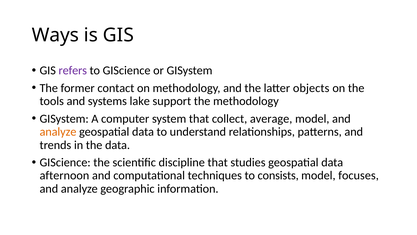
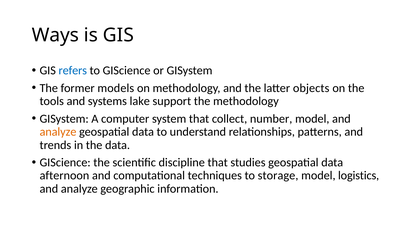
refers colour: purple -> blue (73, 70)
contact: contact -> models (116, 88)
average: average -> number (271, 119)
consists: consists -> storage (278, 175)
focuses: focuses -> logistics (359, 175)
